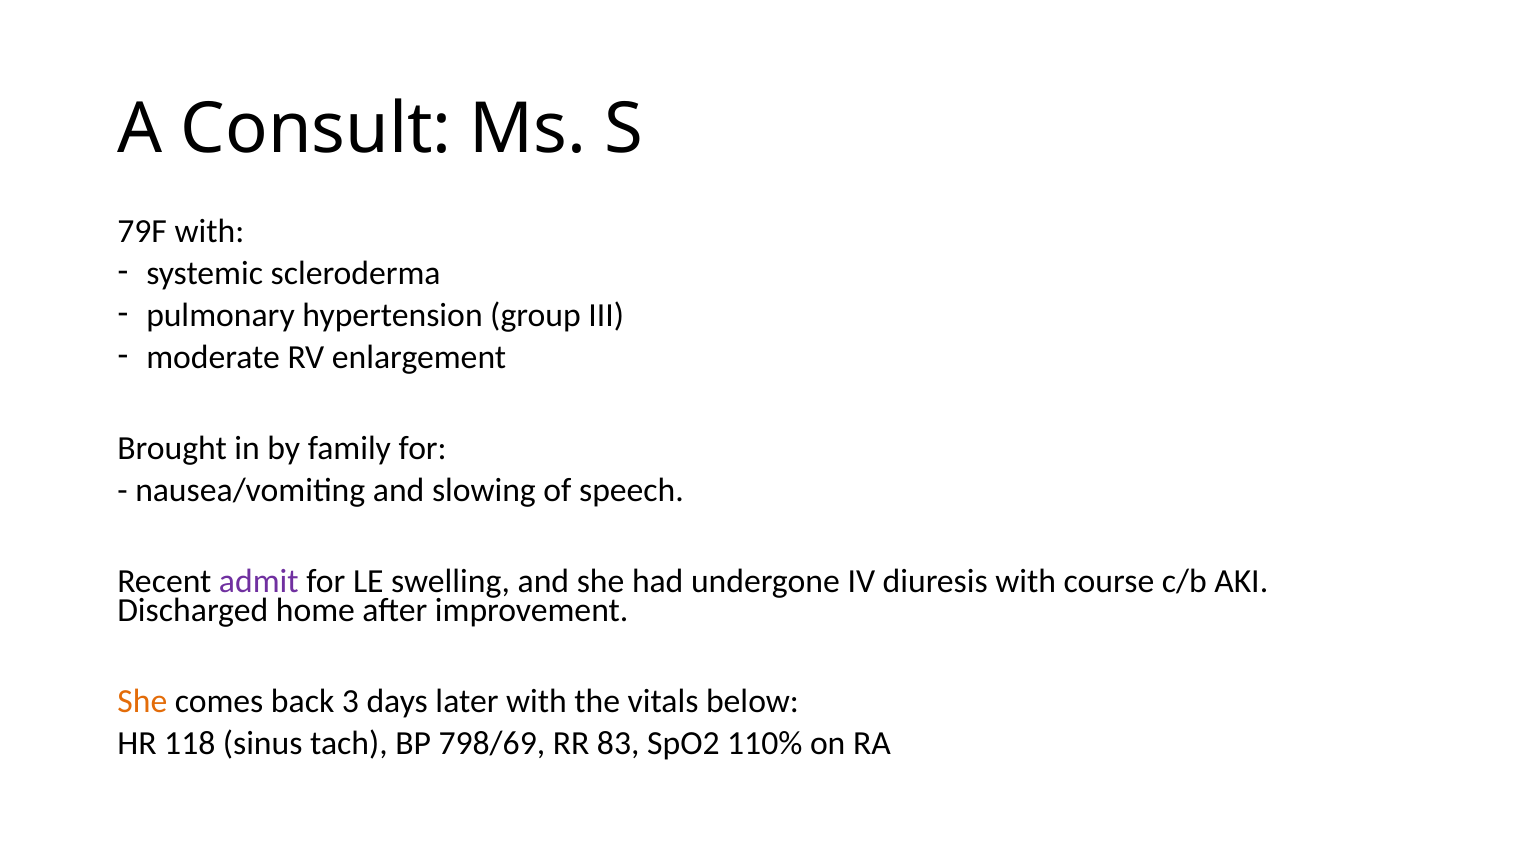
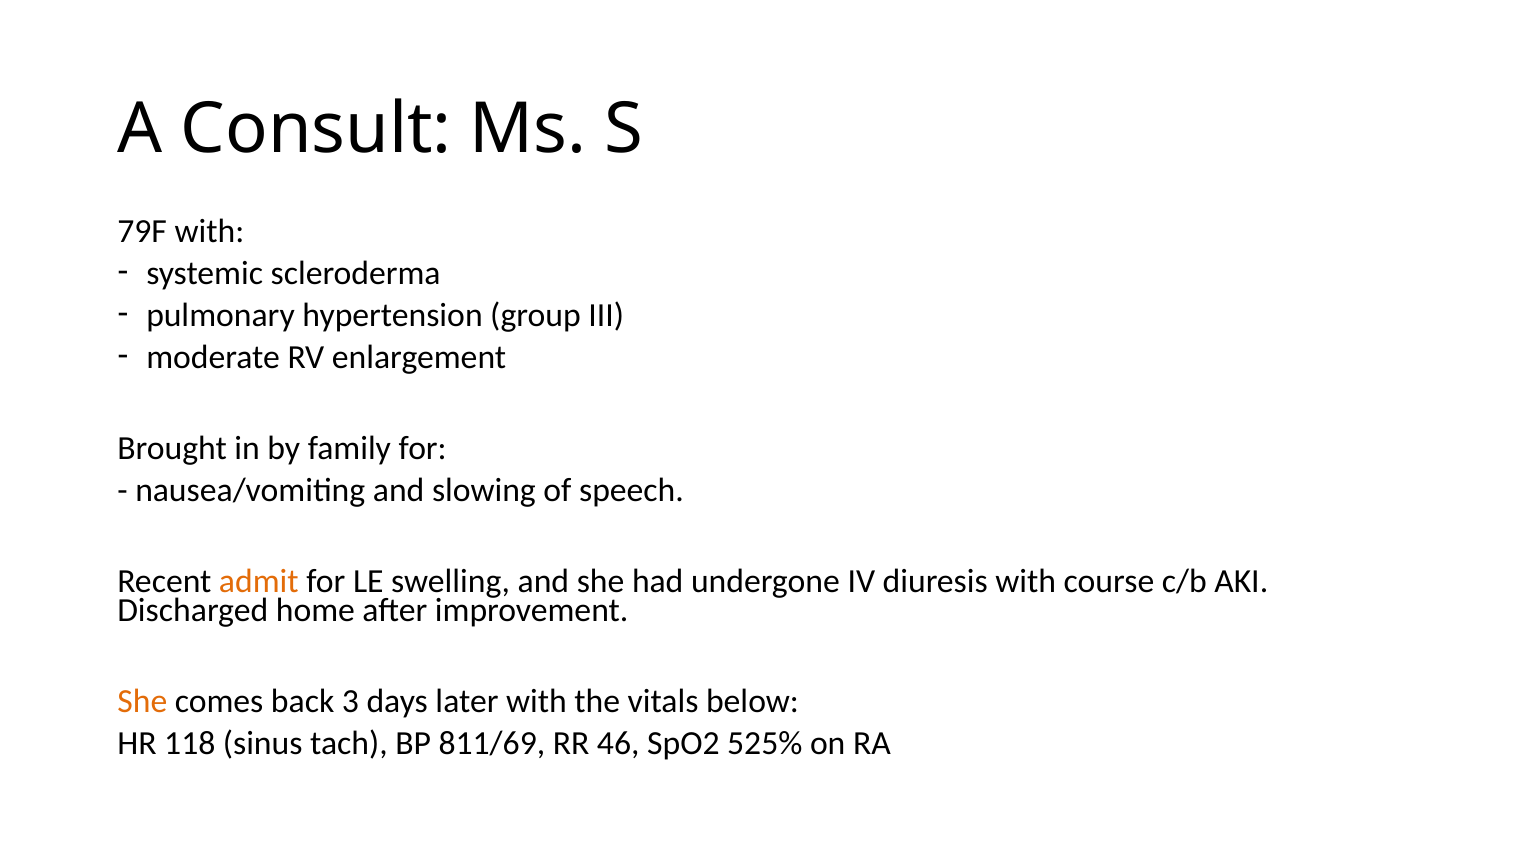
admit colour: purple -> orange (259, 581)
798/69: 798/69 -> 811/69 (492, 744)
83: 83 -> 46 (618, 744)
110%: 110% -> 525% (765, 744)
